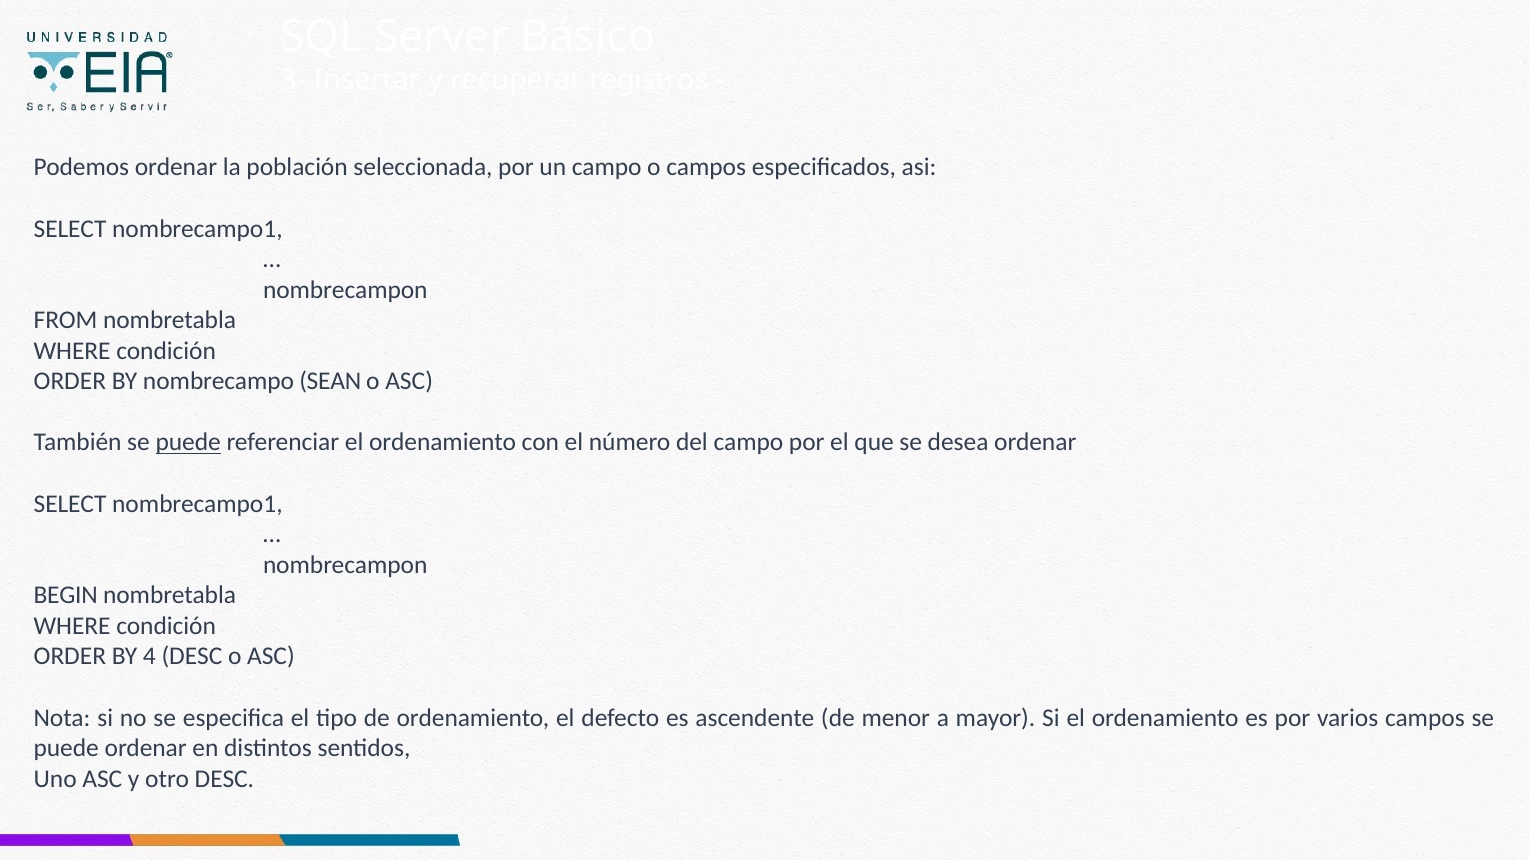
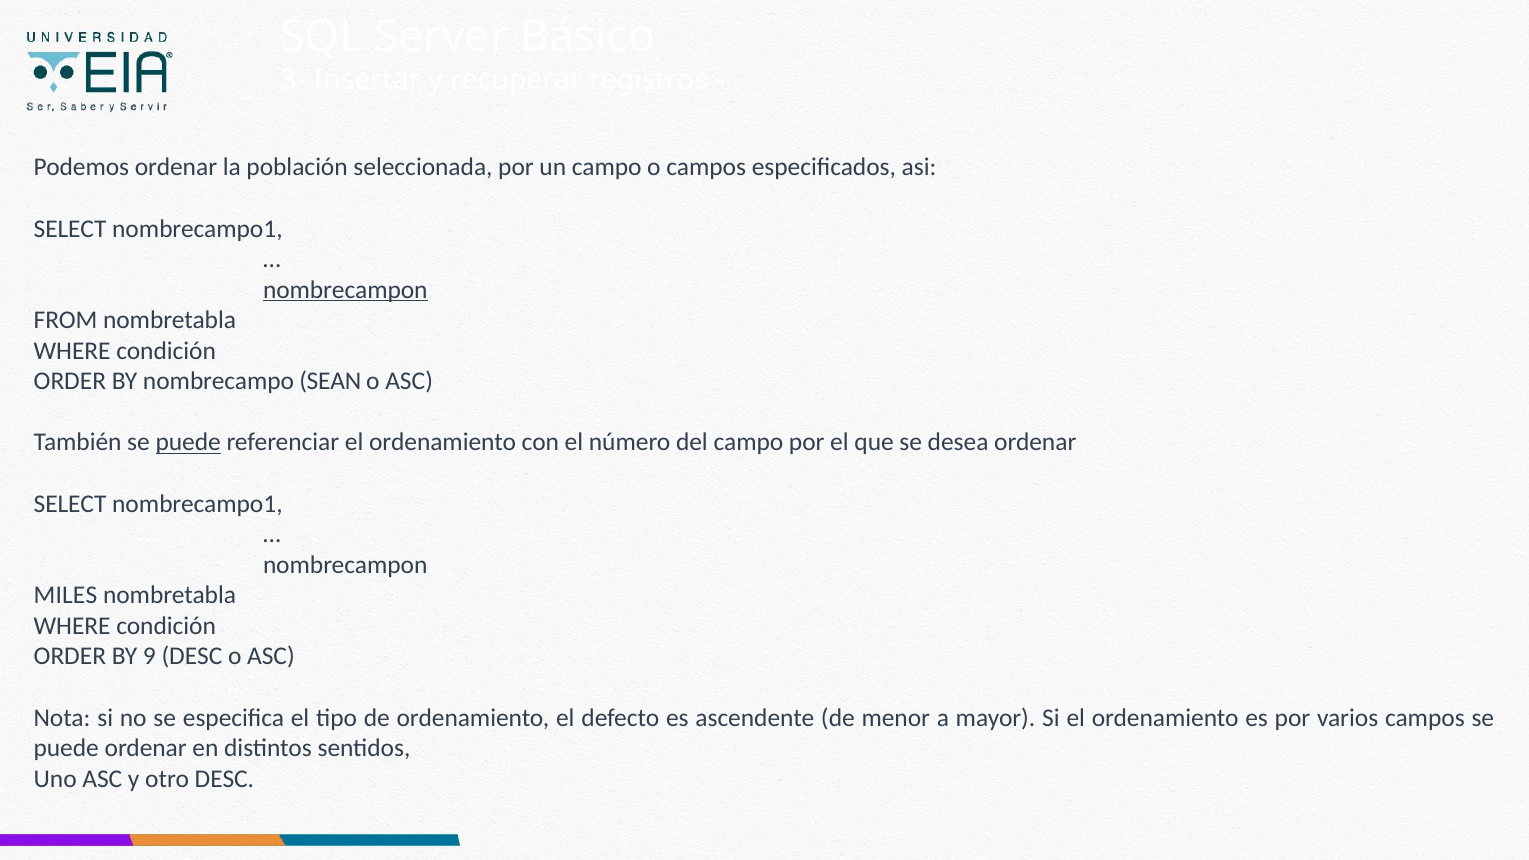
nombrecampon underline: none -> present (345, 290)
BEGIN: BEGIN -> MILES (65, 595)
4: 4 -> 9 (149, 657)
